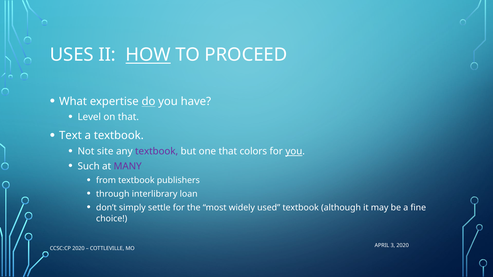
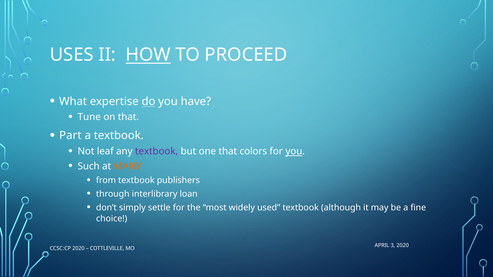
Level: Level -> Tune (89, 117)
Text: Text -> Part (70, 136)
site: site -> leaf (105, 151)
MANY colour: purple -> orange (128, 166)
